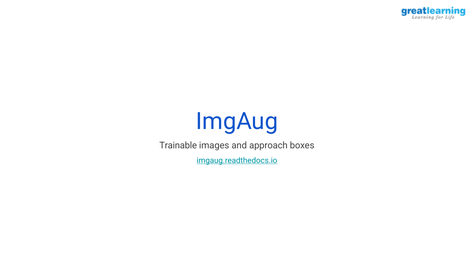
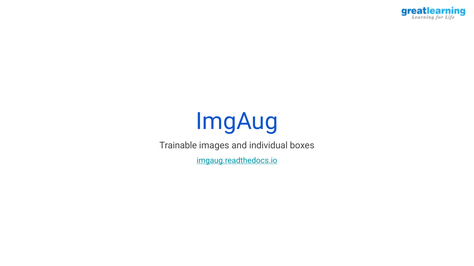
approach: approach -> individual (268, 146)
